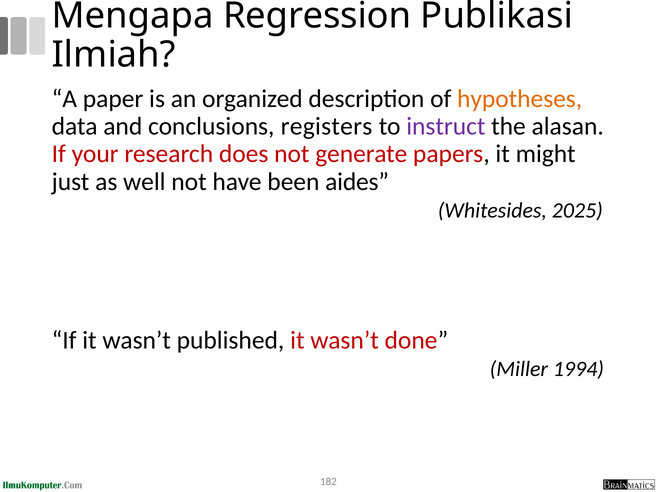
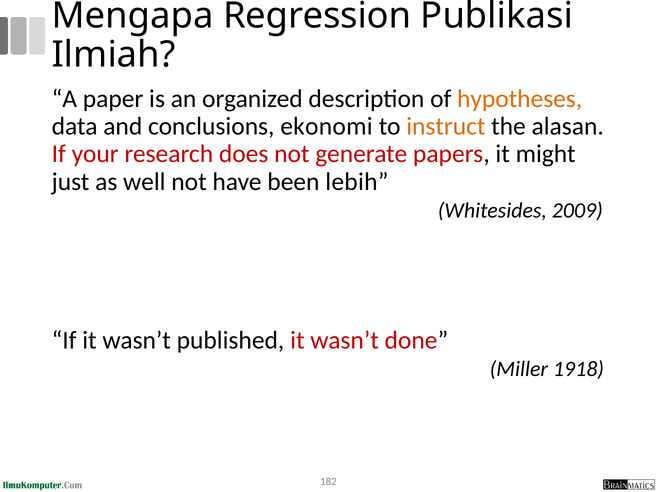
registers: registers -> ekonomi (327, 127)
instruct colour: purple -> orange (446, 127)
aides: aides -> lebih (357, 182)
2025: 2025 -> 2009 (577, 211)
1994: 1994 -> 1918 (578, 369)
